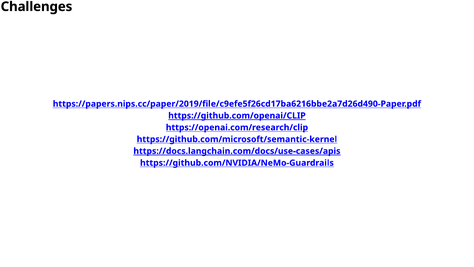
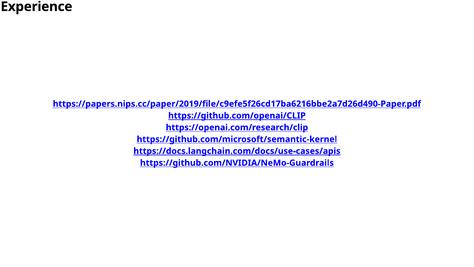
Challenges: Challenges -> Experience (36, 7)
